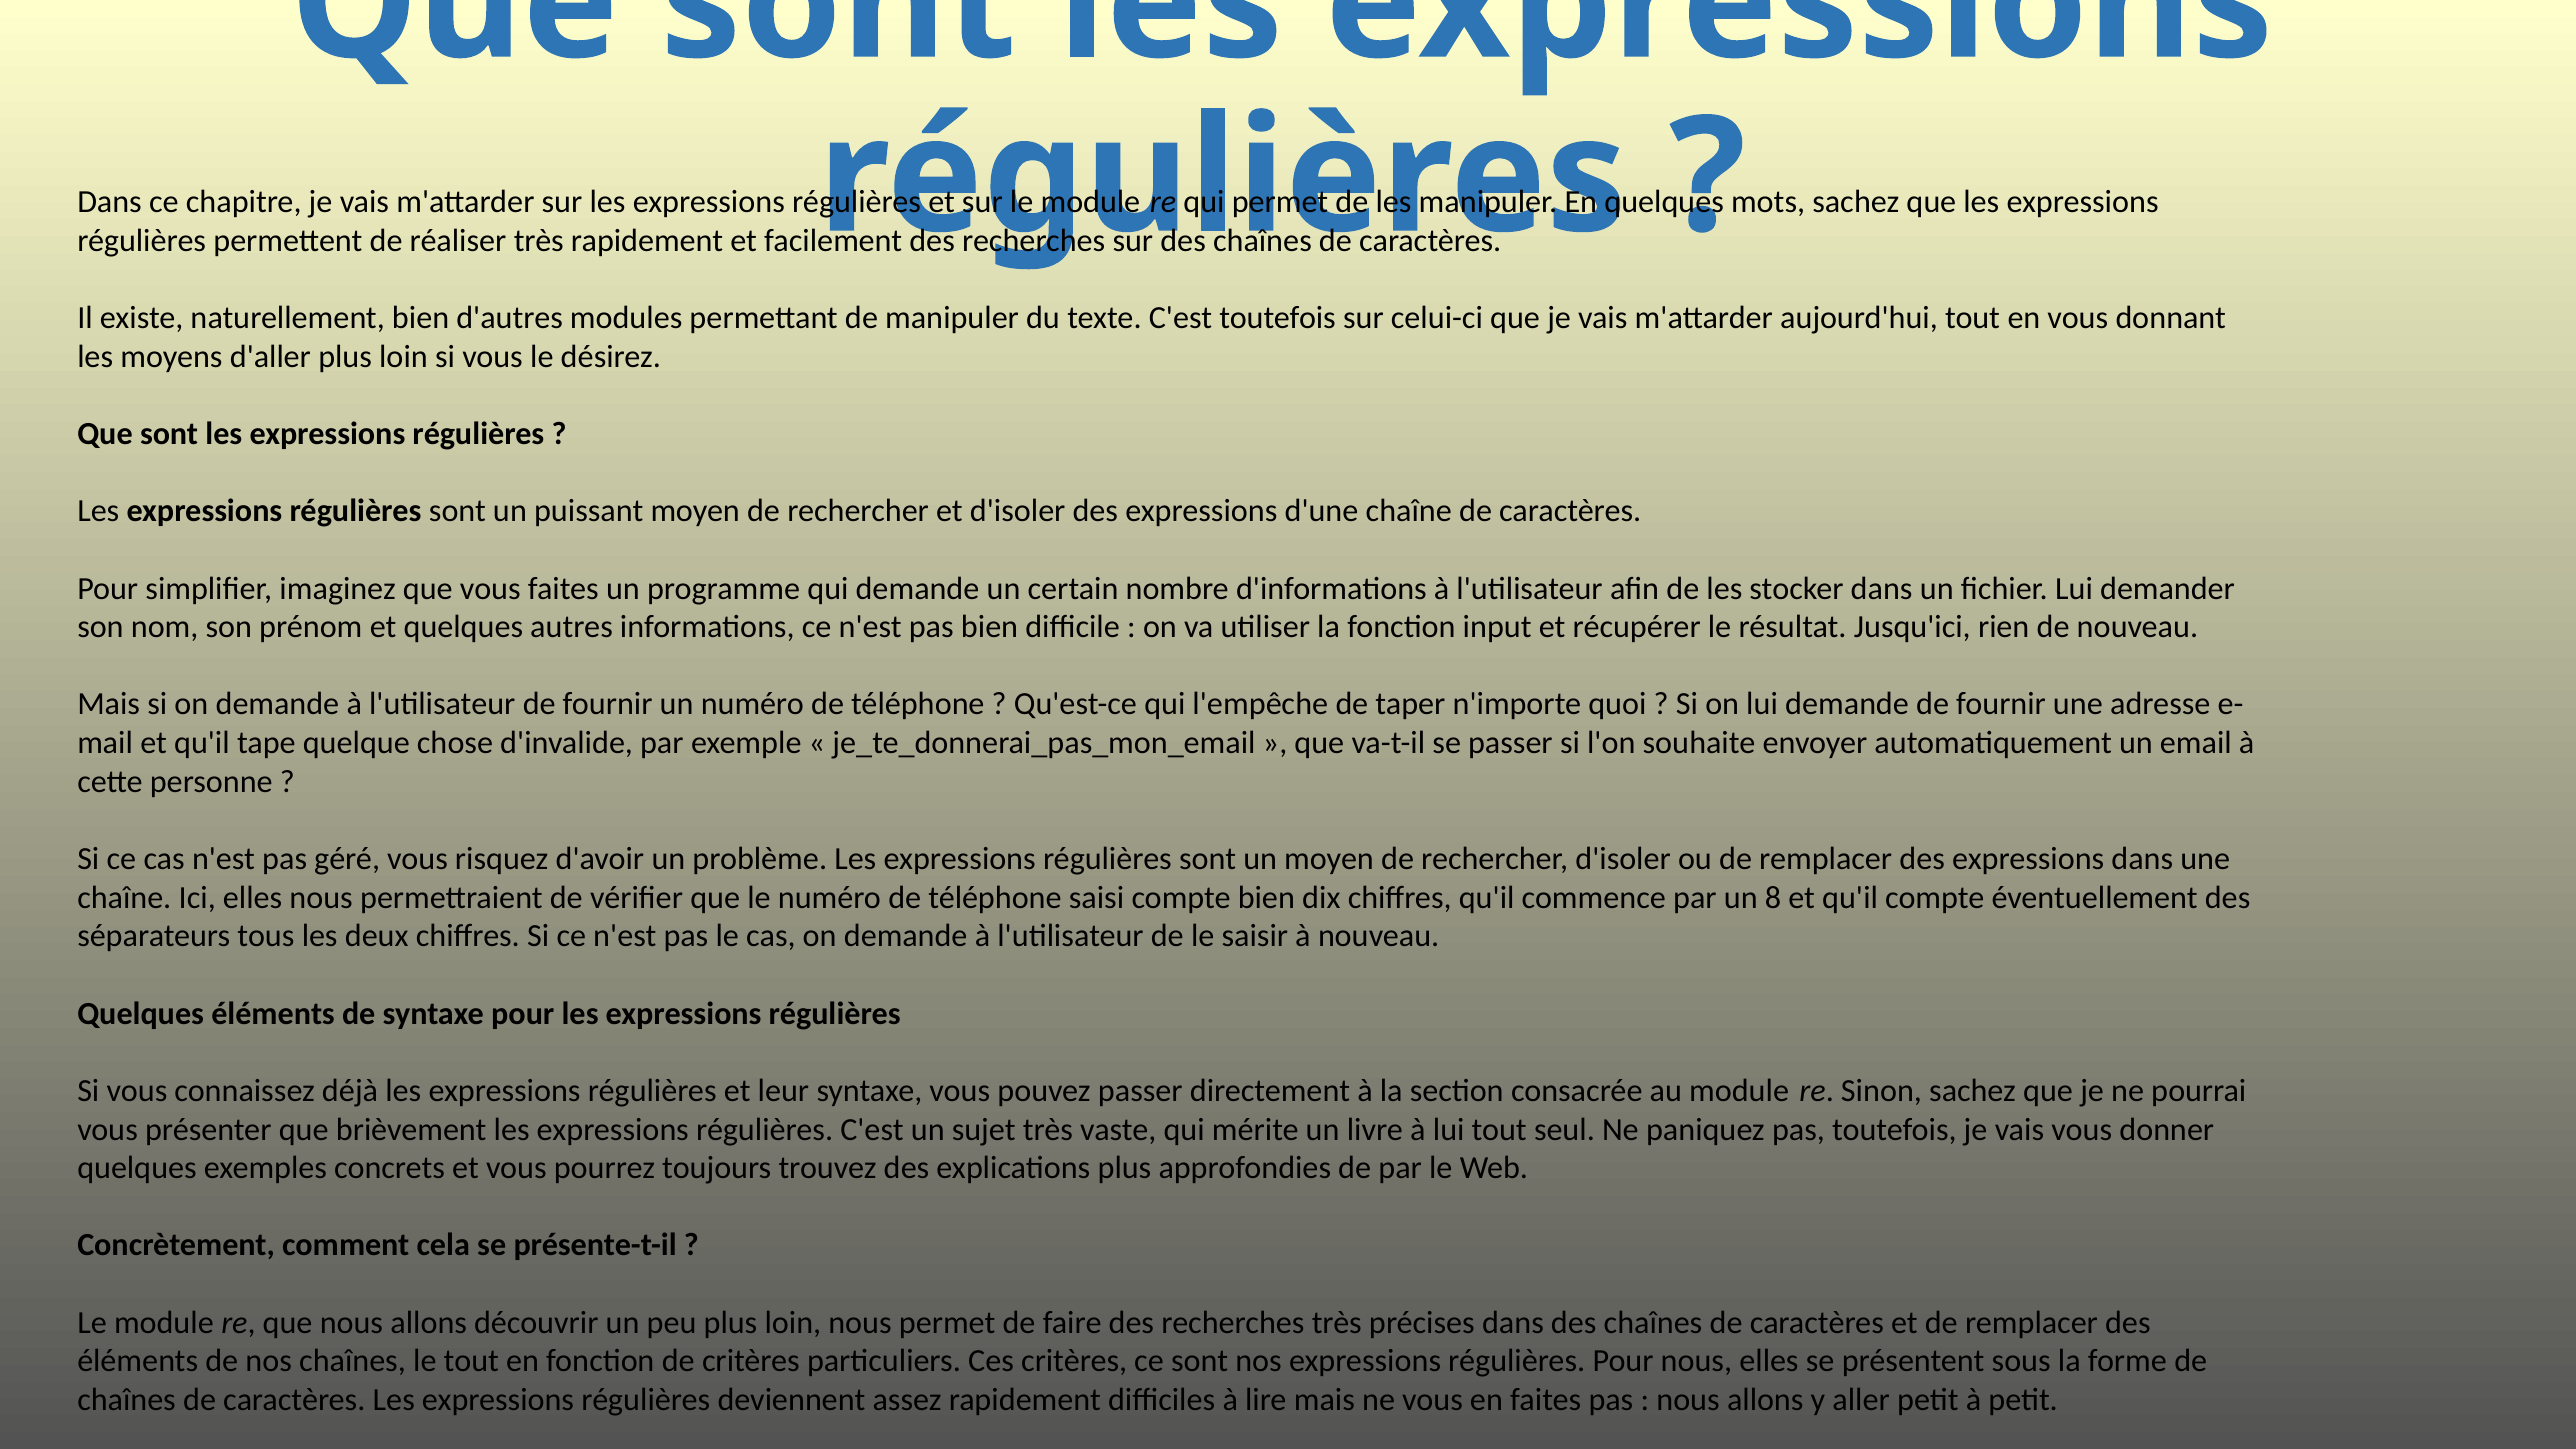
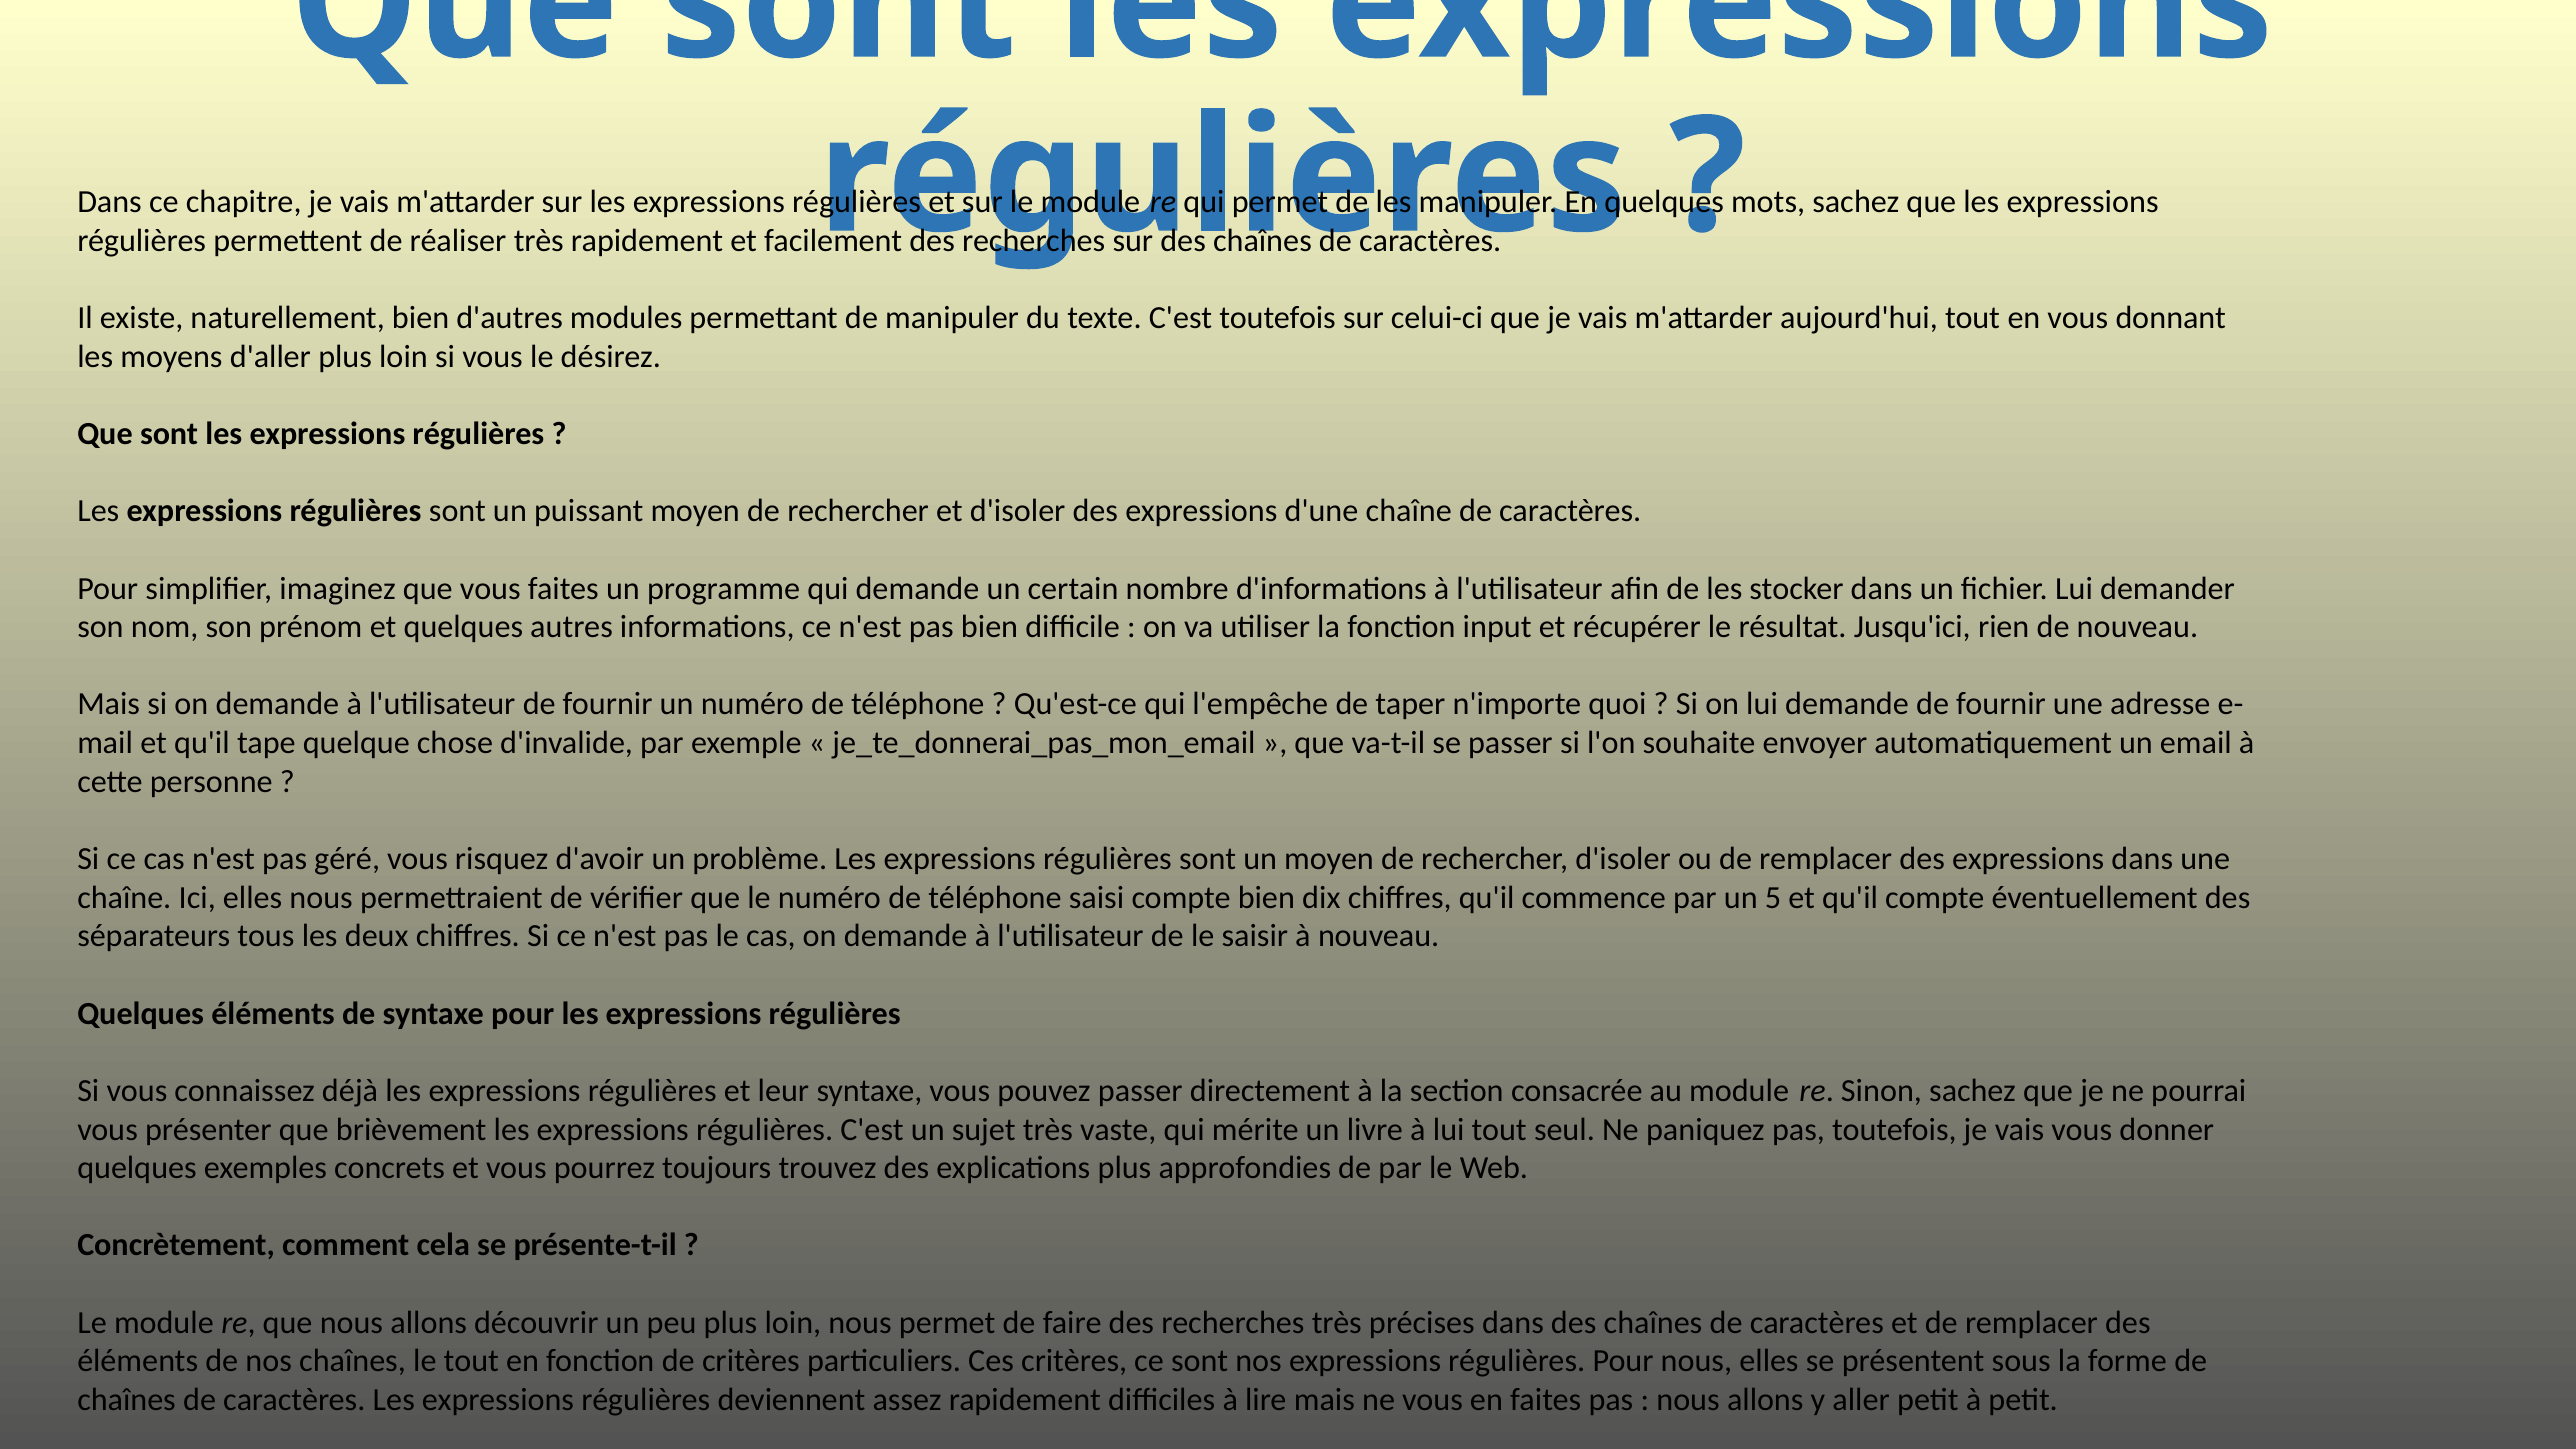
8: 8 -> 5 (1773, 898)
